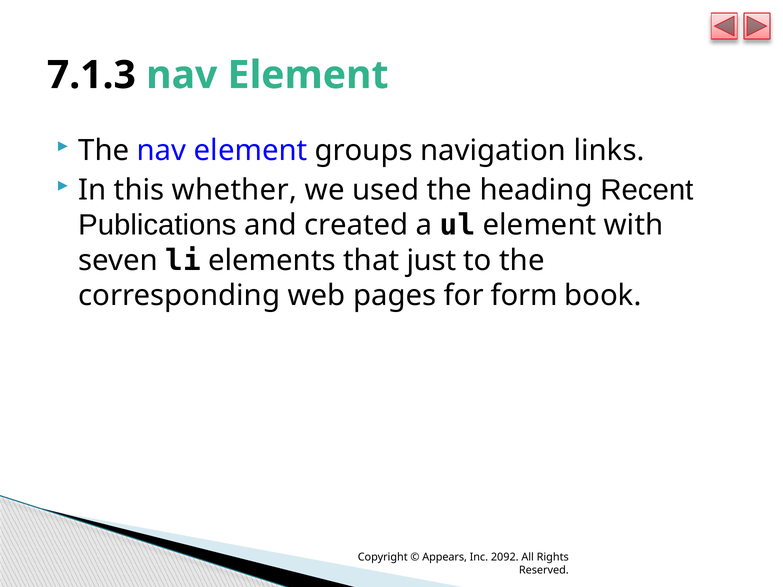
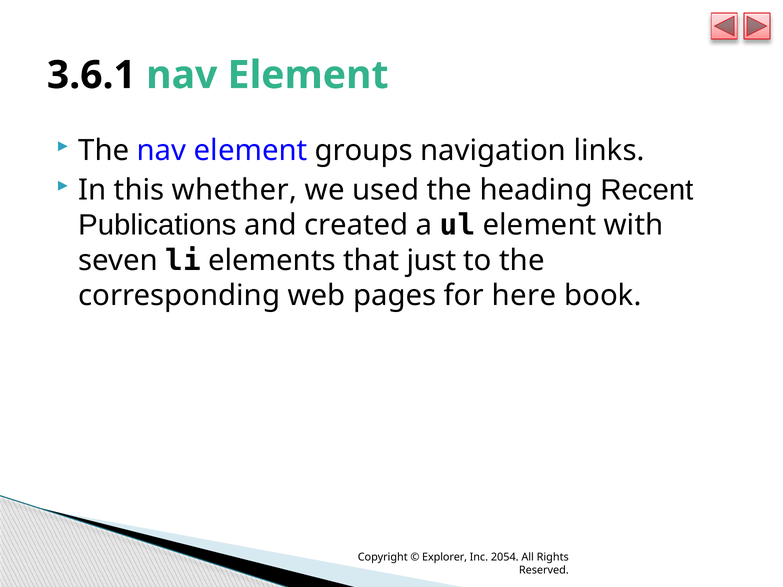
7.1.3: 7.1.3 -> 3.6.1 (91, 75)
form: form -> here (524, 296)
Appears: Appears -> Explorer (445, 557)
2092: 2092 -> 2054 (505, 557)
